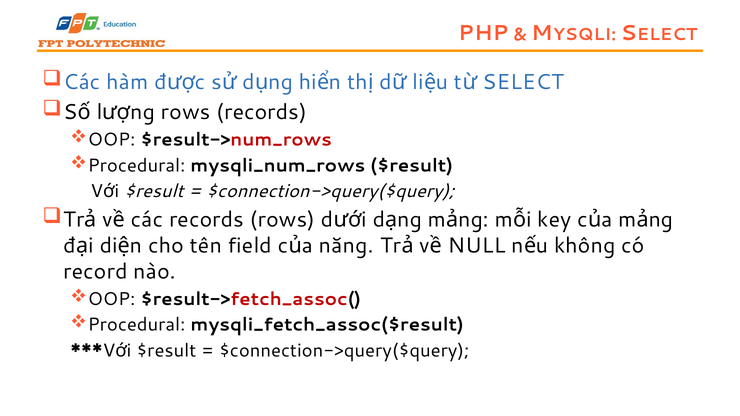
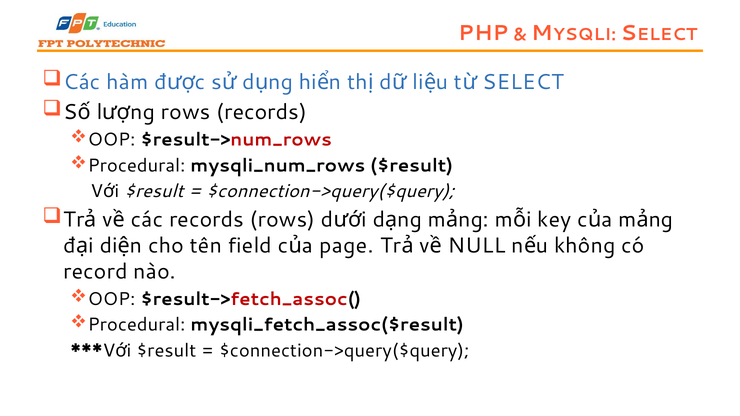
năng: năng -> page (346, 246)
